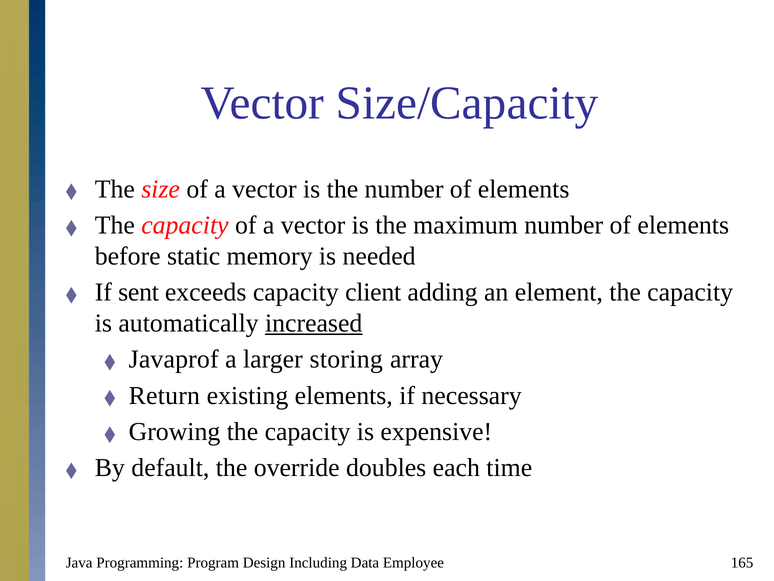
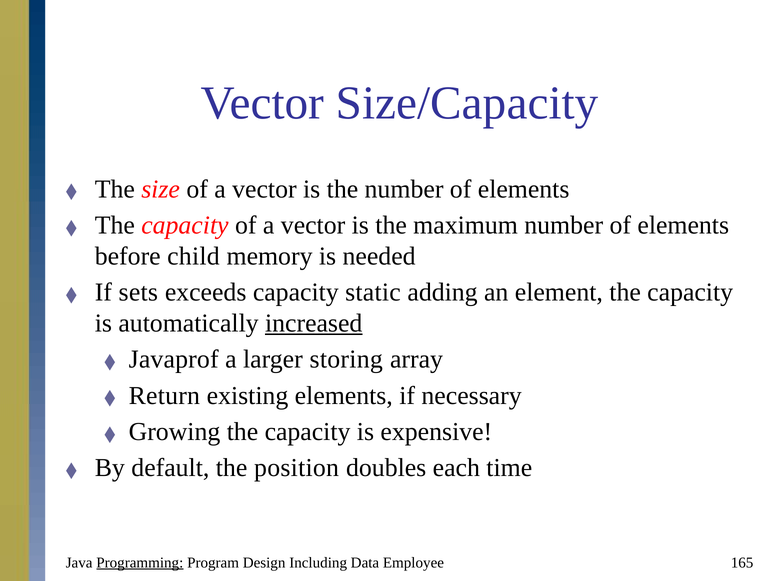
static: static -> child (193, 256)
sent: sent -> sets (138, 292)
client: client -> static (373, 292)
override: override -> position (297, 467)
Programming underline: none -> present (140, 562)
